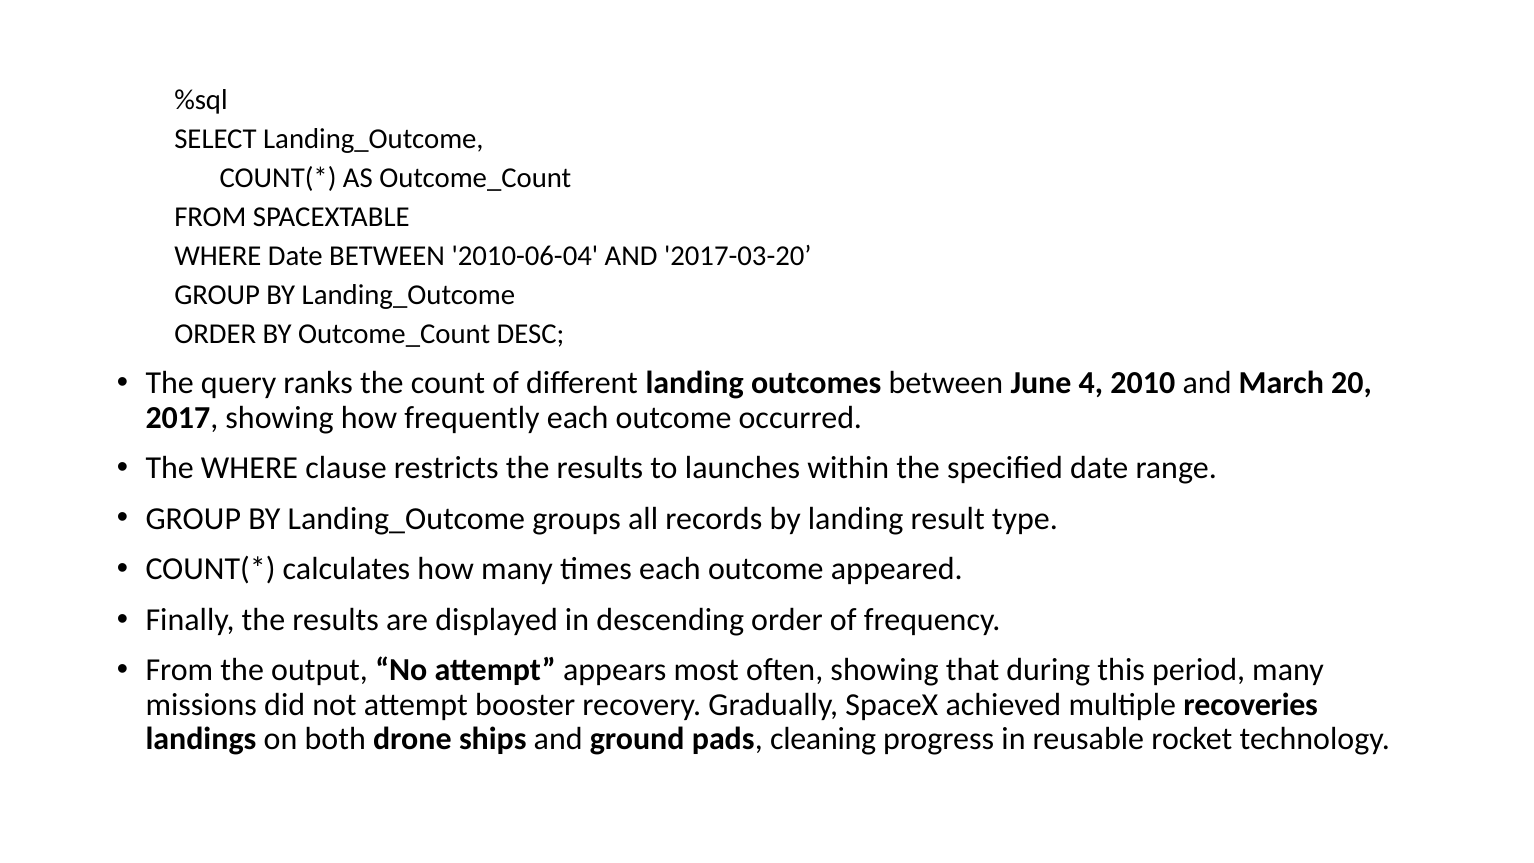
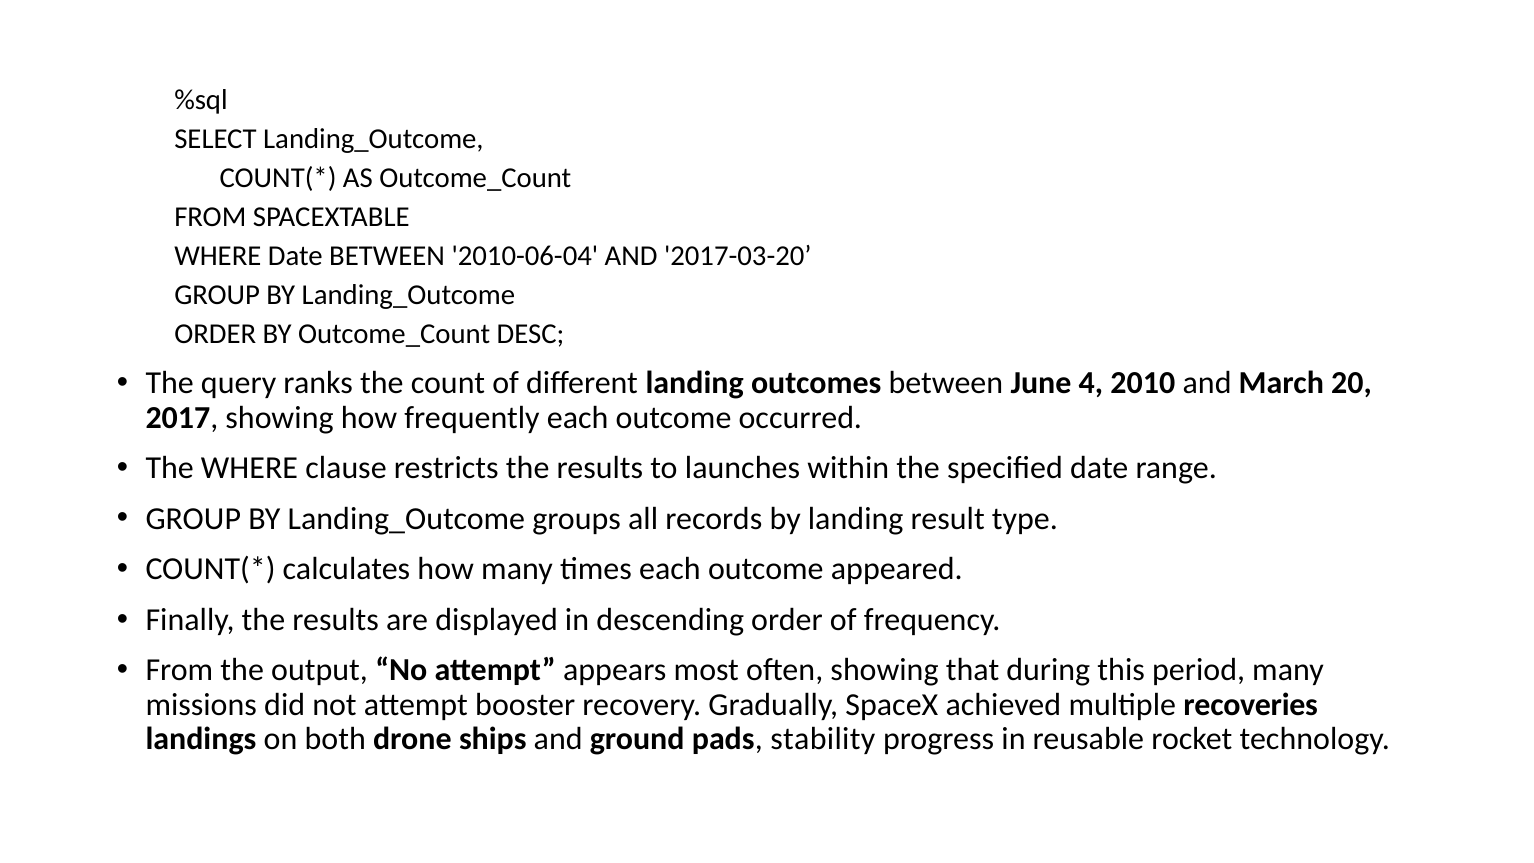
cleaning: cleaning -> stability (823, 739)
